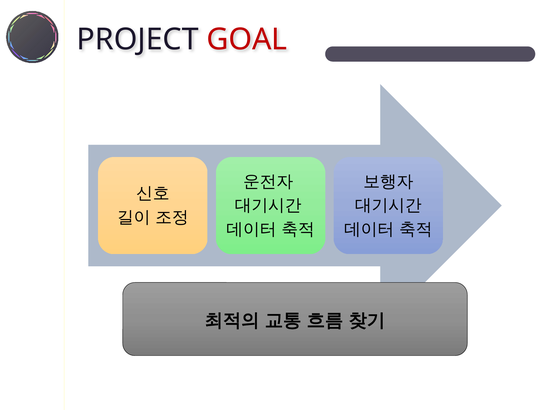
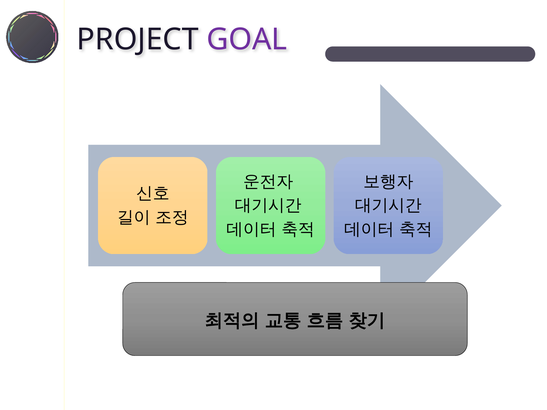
GOAL colour: red -> purple (247, 40)
